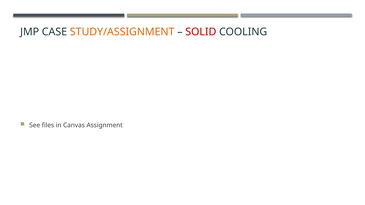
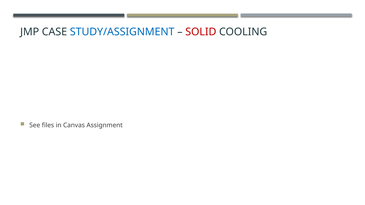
STUDY/ASSIGNMENT colour: orange -> blue (122, 32)
